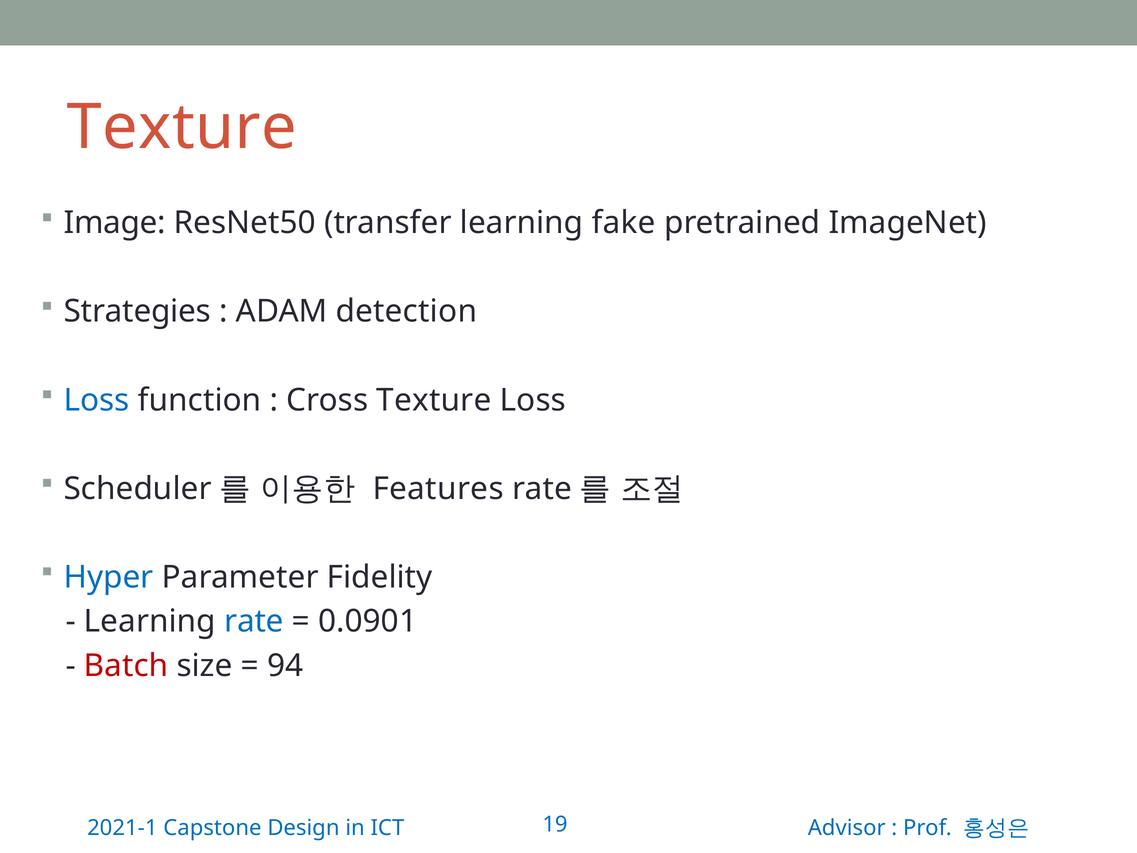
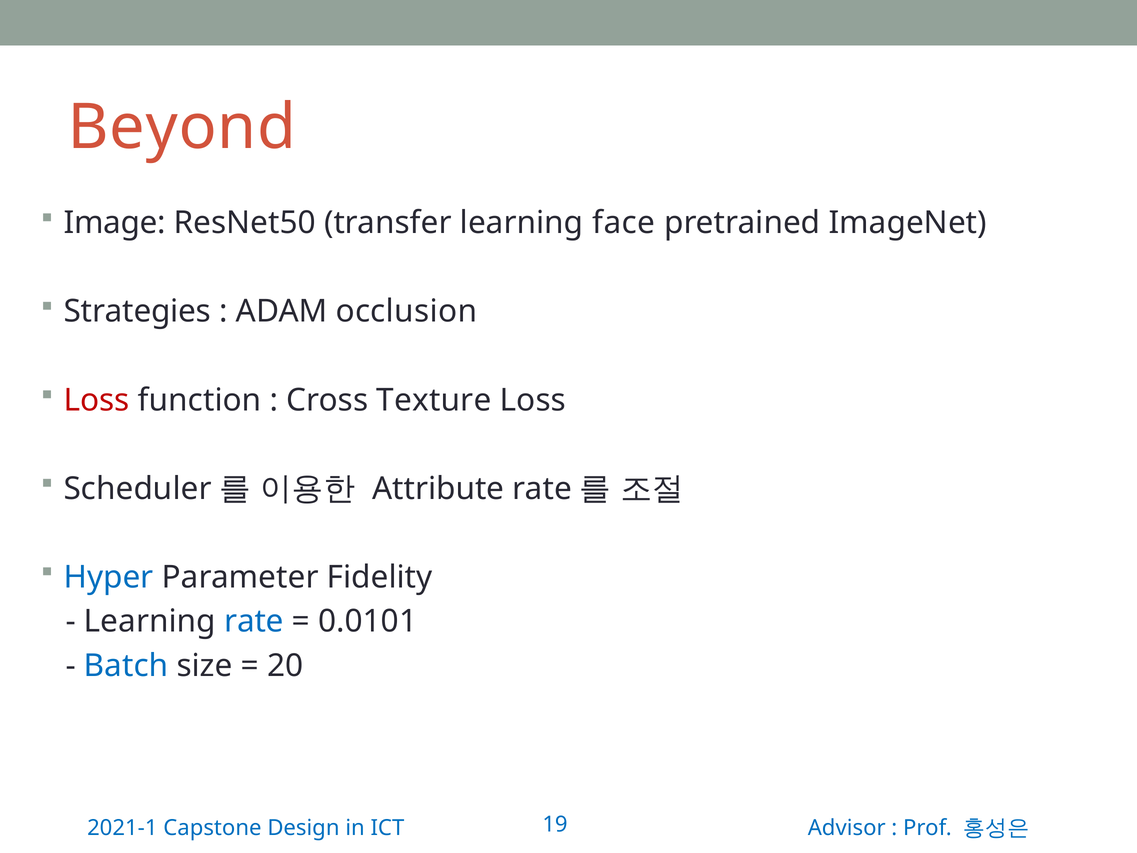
Texture: Texture -> Beyond (182, 127)
fake: fake -> face (624, 223)
detection: detection -> occlusion (406, 311)
Loss colour: blue -> red (97, 400)
Features: Features -> Attribute (438, 489)
0.0901: 0.0901 -> 0.0101 (368, 621)
Batch colour: red -> blue (126, 666)
94: 94 -> 20 (285, 666)
